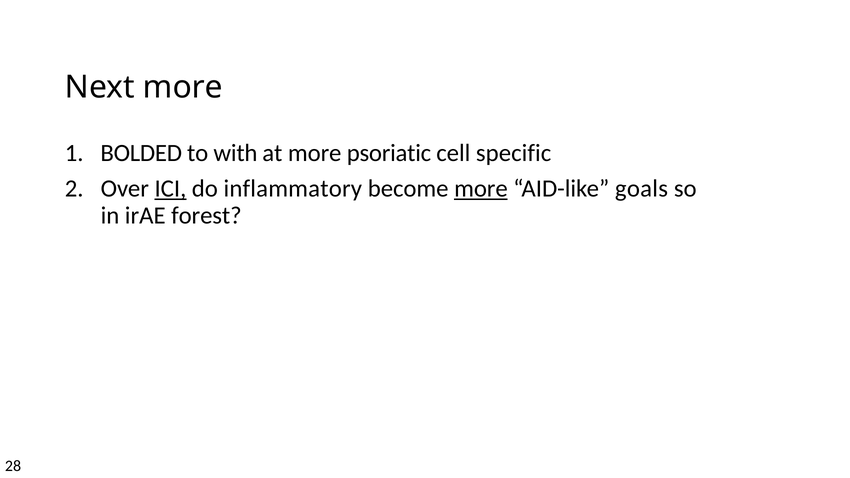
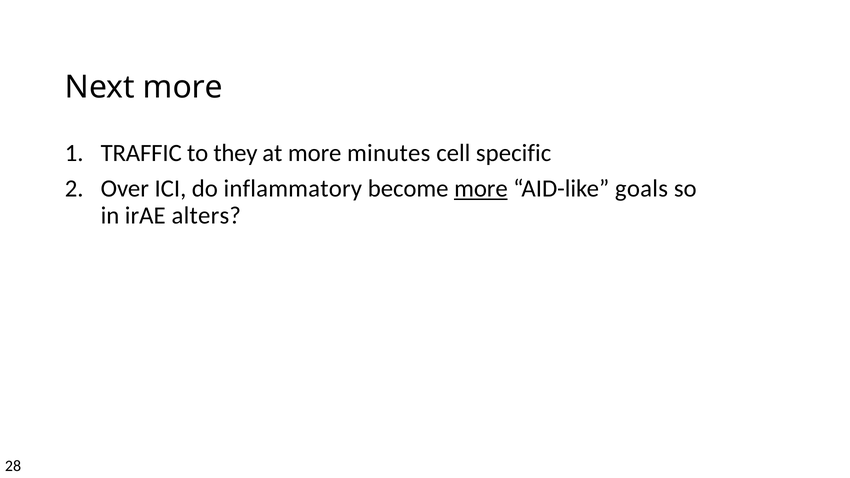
BOLDED: BOLDED -> TRAFFIC (141, 153)
with: with -> they (235, 153)
psoriatic: psoriatic -> minutes (389, 153)
ICI underline: present -> none (170, 189)
forest: forest -> alters (206, 216)
